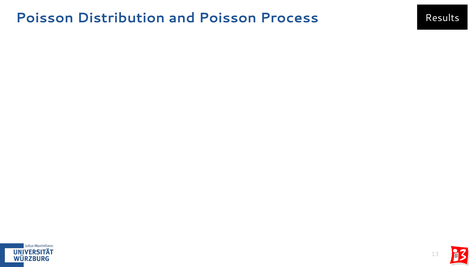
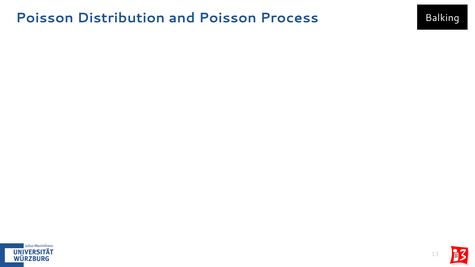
Results: Results -> Balking (442, 18)
